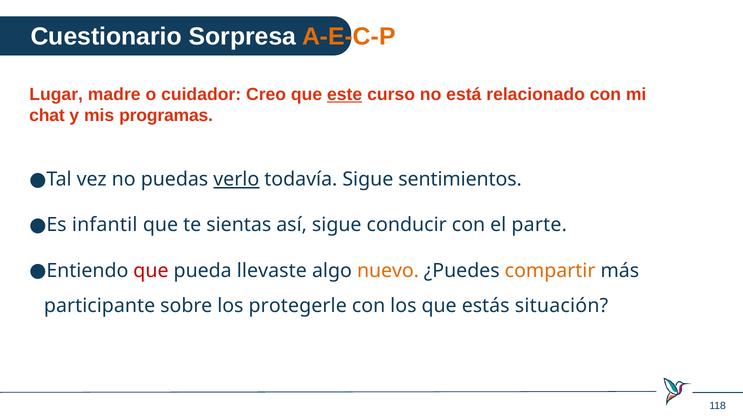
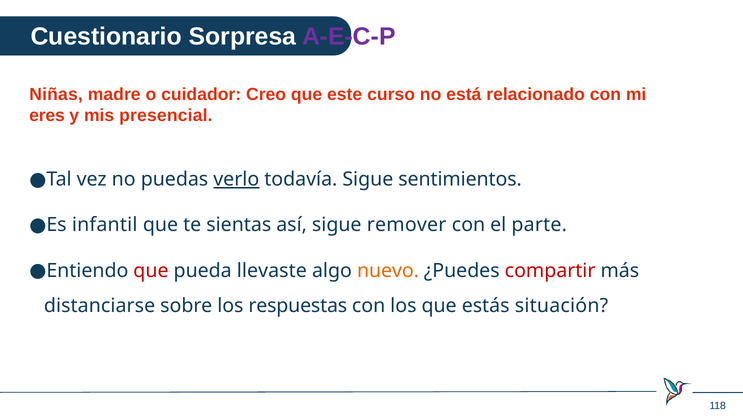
A-E-C-P colour: orange -> purple (349, 36)
Lugar: Lugar -> Niñas (56, 94)
este underline: present -> none (345, 94)
chat: chat -> eres (47, 115)
programas: programas -> presencial (166, 115)
conducir: conducir -> remover (407, 225)
compartir colour: orange -> red (550, 271)
participante: participante -> distanciarse (100, 306)
protegerle: protegerle -> respuestas (298, 306)
